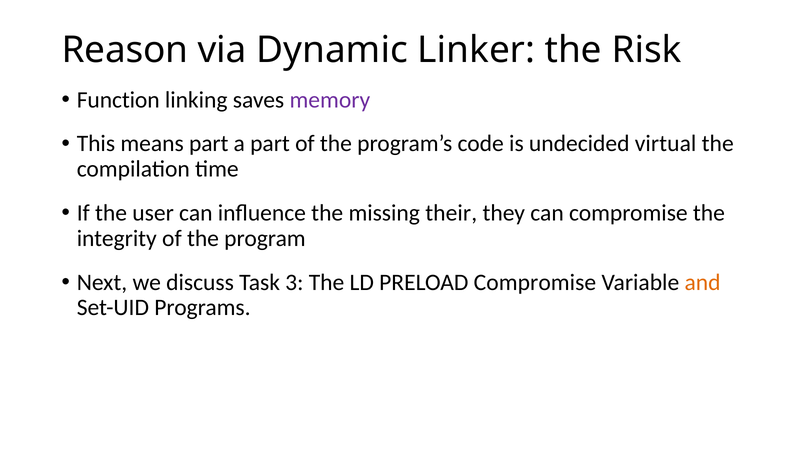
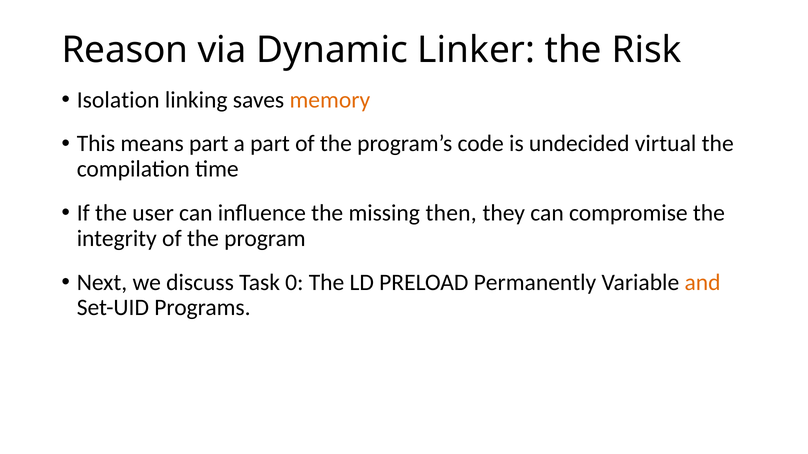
Function: Function -> Isolation (118, 100)
memory colour: purple -> orange (330, 100)
their: their -> then (451, 213)
3: 3 -> 0 (294, 283)
PRELOAD Compromise: Compromise -> Permanently (535, 283)
